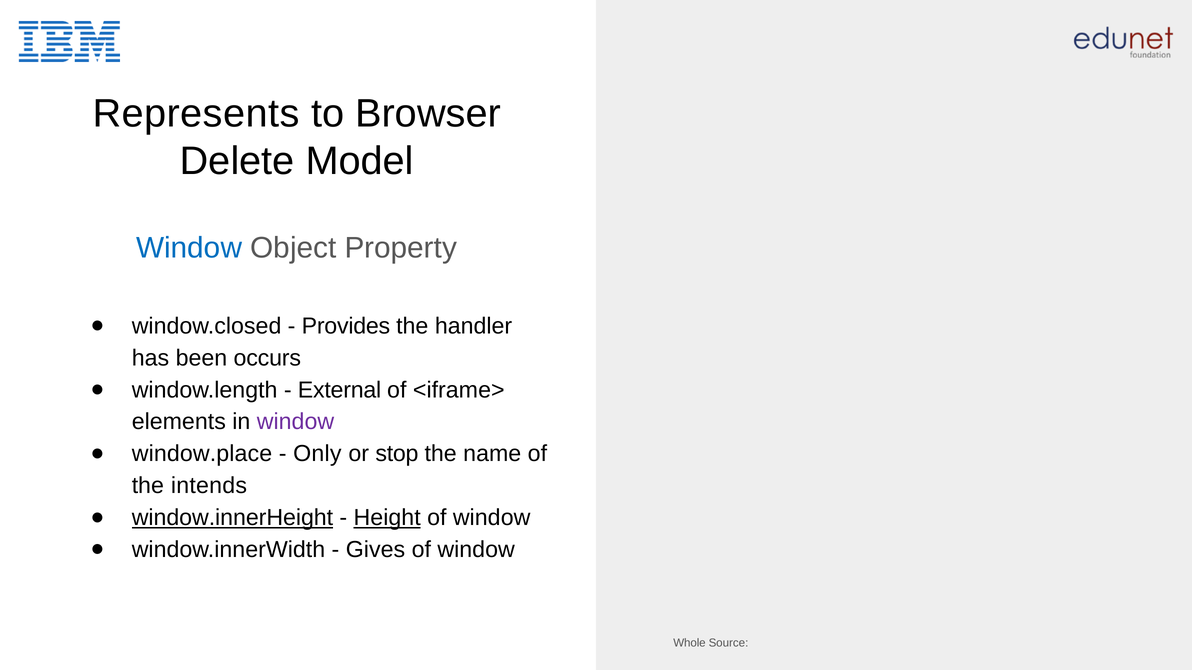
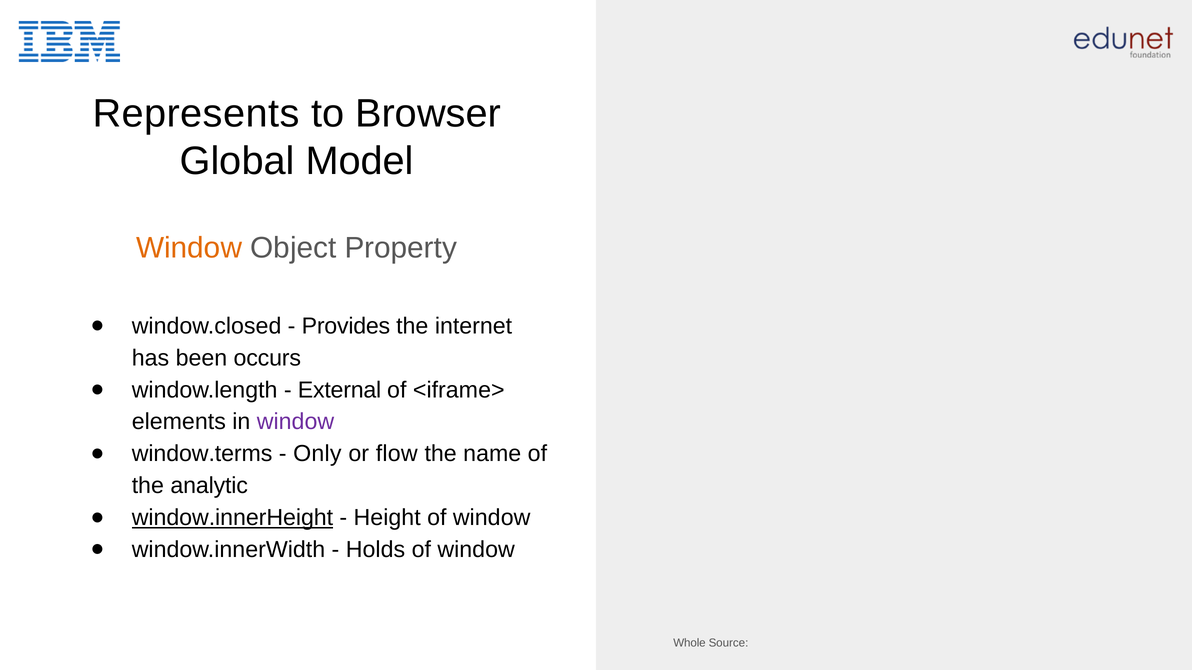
Delete: Delete -> Global (237, 161)
Window colour: blue -> orange (189, 248)
handler: handler -> internet (474, 326)
window.place: window.place -> window.terms (202, 454)
stop: stop -> flow (397, 454)
intends: intends -> analytic (209, 486)
Height underline: present -> none (387, 518)
Gives: Gives -> Holds (375, 550)
